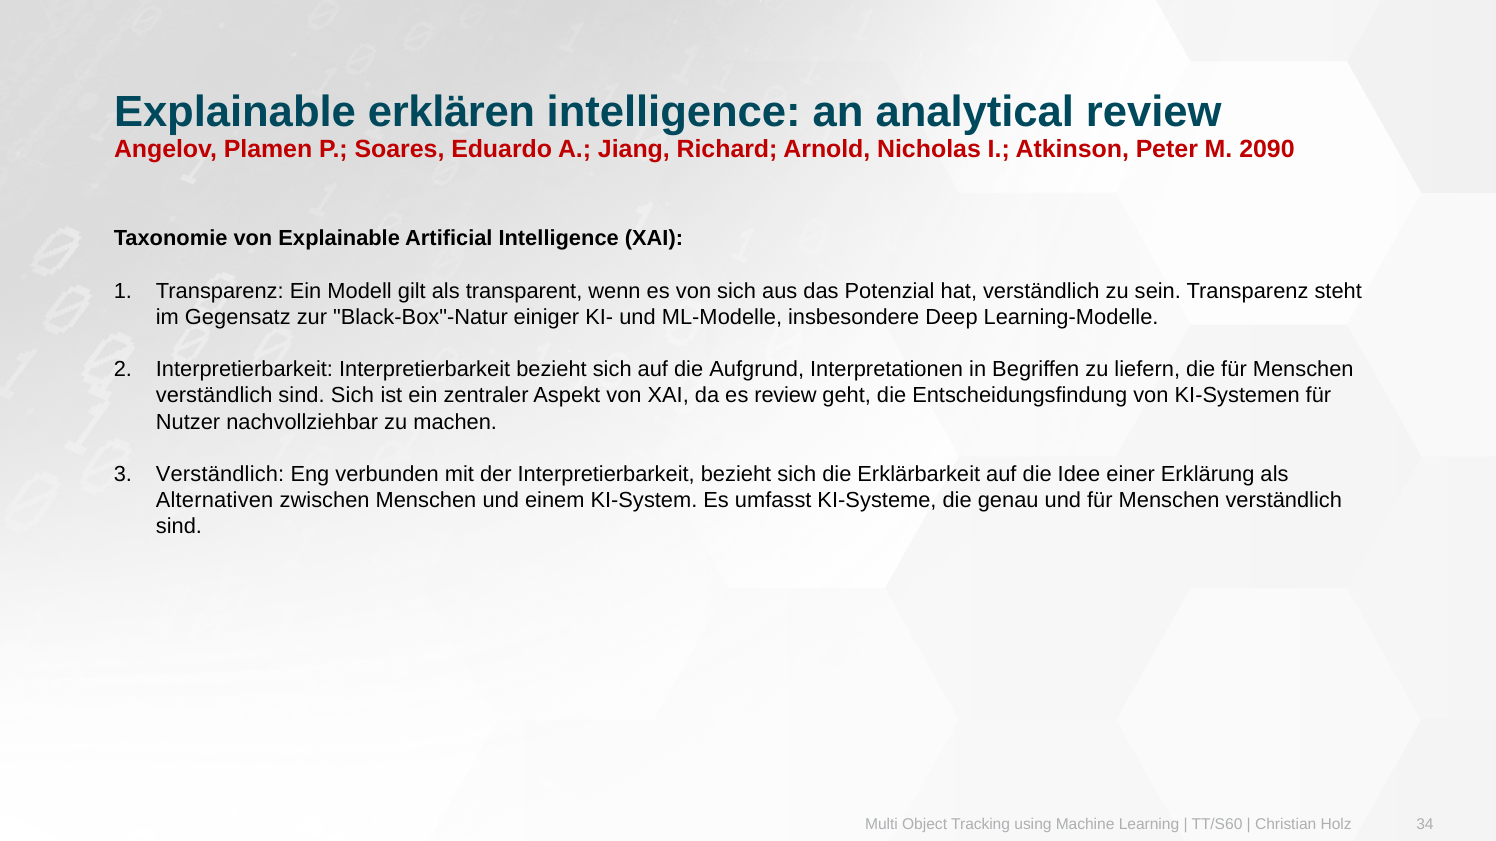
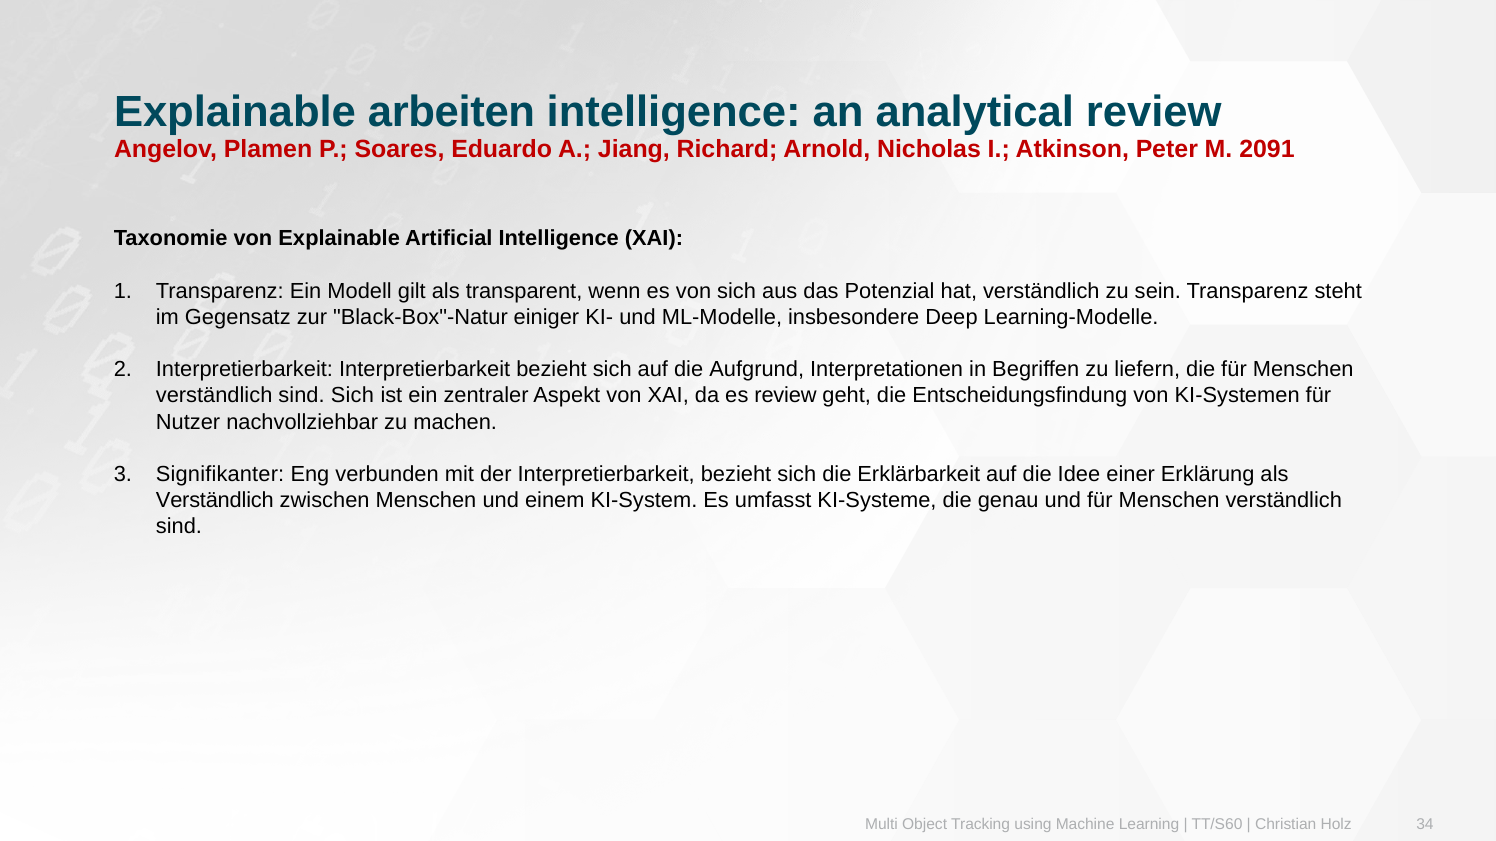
erklären: erklären -> arbeiten (451, 112)
2090: 2090 -> 2091 (1267, 149)
Verständlich: Verständlich -> Signifikanter (220, 475)
Alternativen: Alternativen -> Verständlich (215, 501)
